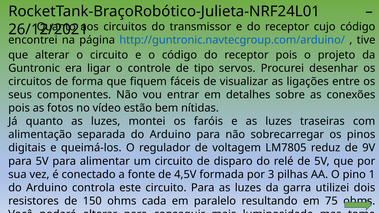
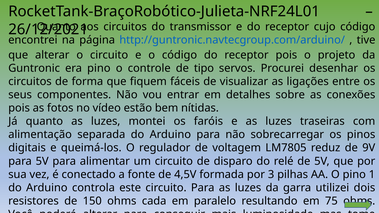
era ligar: ligar -> pino (99, 68)
